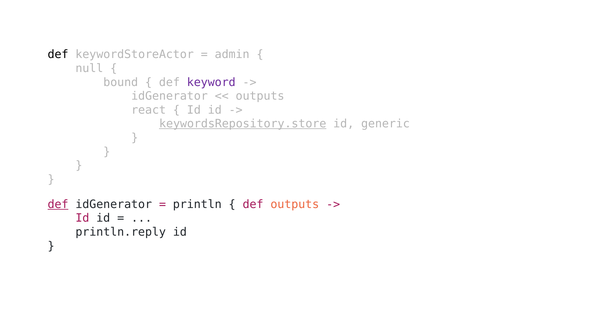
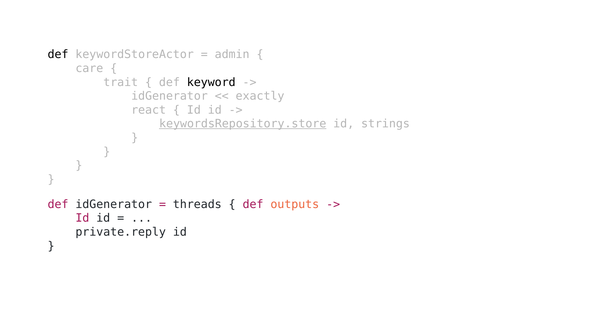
null: null -> care (89, 68)
bound: bound -> trait (121, 82)
keyword colour: purple -> black (211, 82)
outputs: outputs -> exactly (260, 96)
generic: generic -> strings (385, 124)
def underline: present -> none (58, 204)
println: println -> threads (197, 204)
println.reply: println.reply -> private.reply (121, 232)
